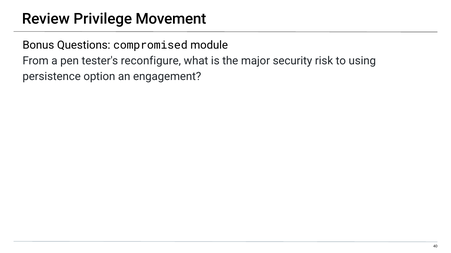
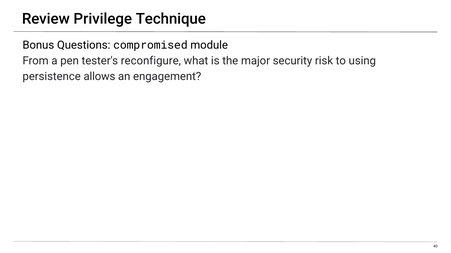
Movement: Movement -> Technique (171, 19)
option: option -> allows (99, 77)
